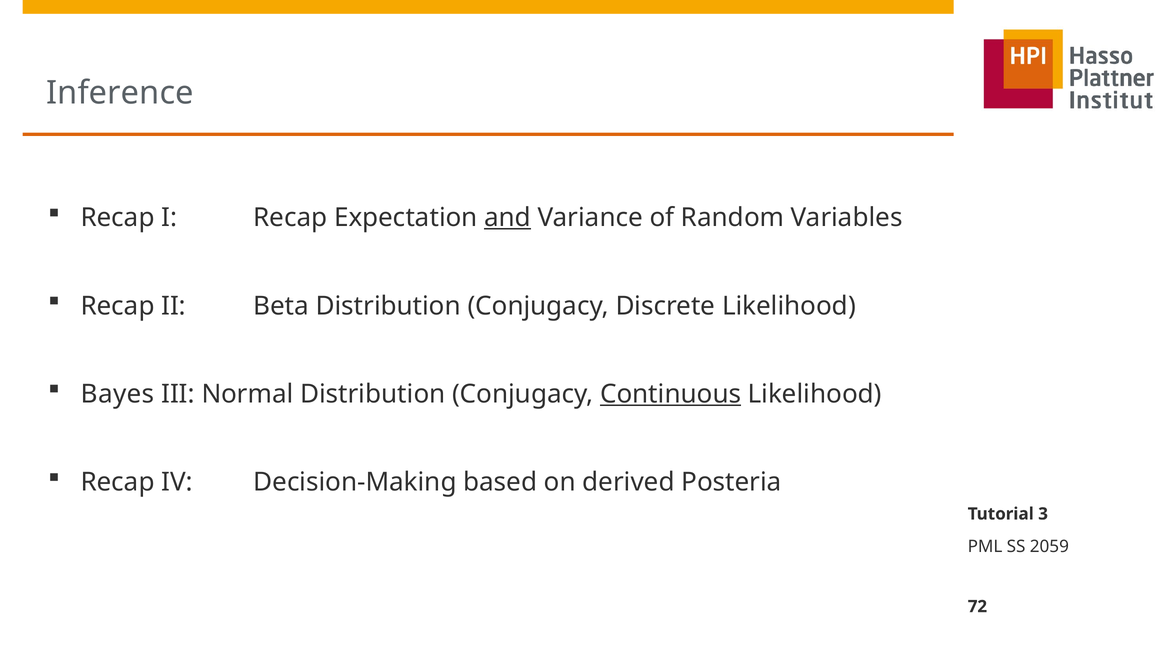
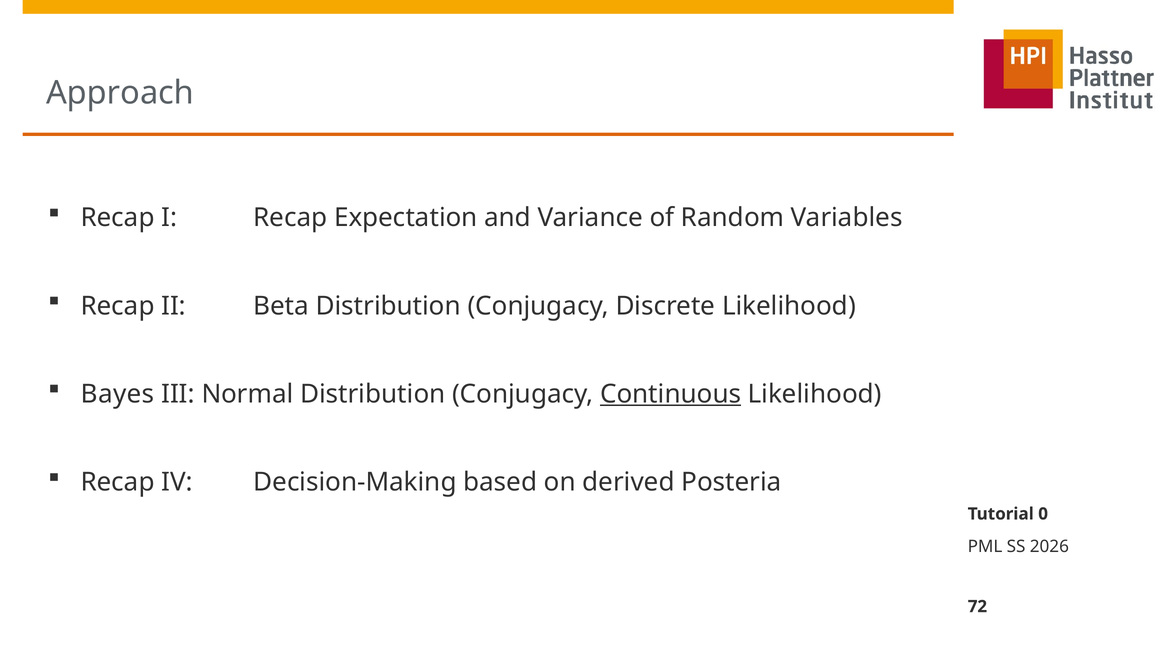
Inference: Inference -> Approach (120, 93)
and underline: present -> none (508, 218)
3: 3 -> 0 (1043, 514)
2059: 2059 -> 2026 (1049, 546)
